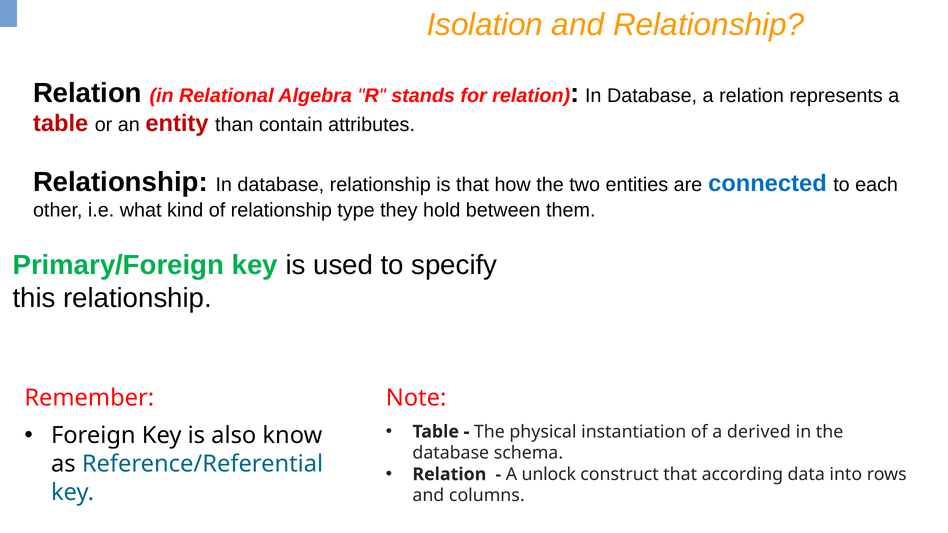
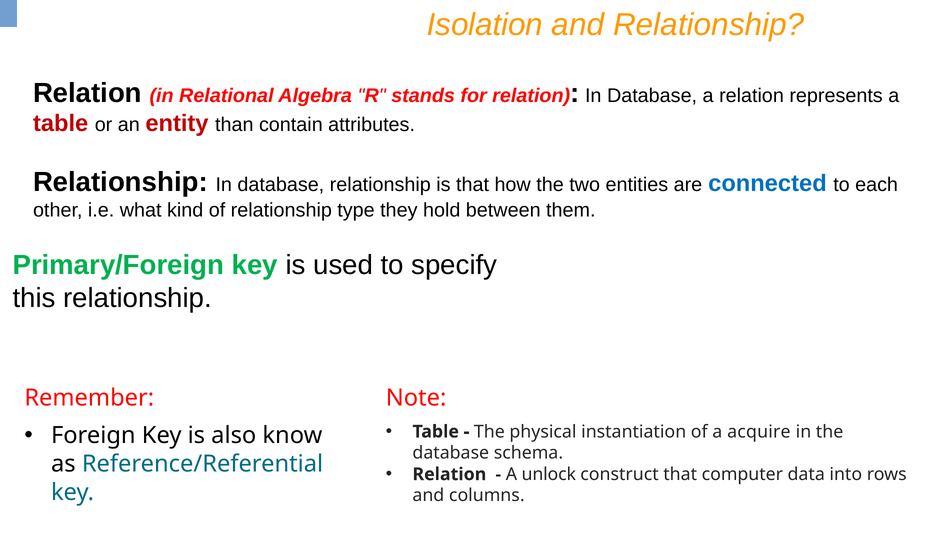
derived: derived -> acquire (759, 432)
according: according -> computer (742, 475)
